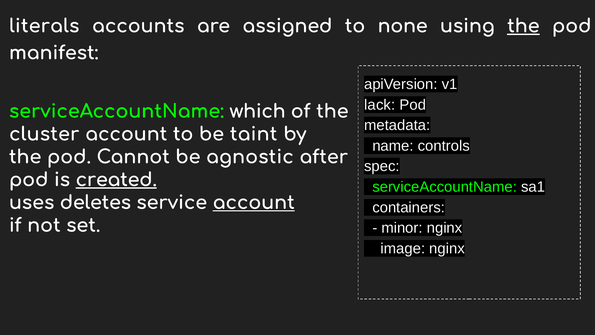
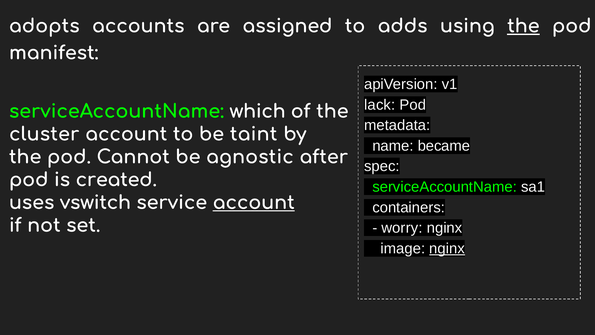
literals: literals -> adopts (44, 26)
none: none -> adds (403, 26)
controls: controls -> became (444, 146)
created underline: present -> none (116, 180)
deletes: deletes -> vswitch (95, 202)
minor: minor -> worry (402, 228)
nginx underline: none -> present (447, 248)
